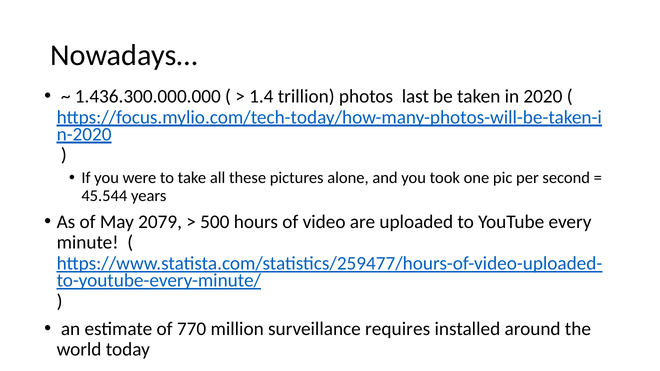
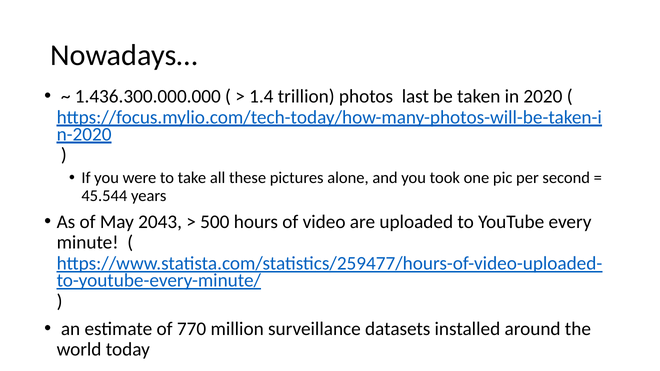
2079: 2079 -> 2043 (160, 222)
requires: requires -> datasets (398, 329)
